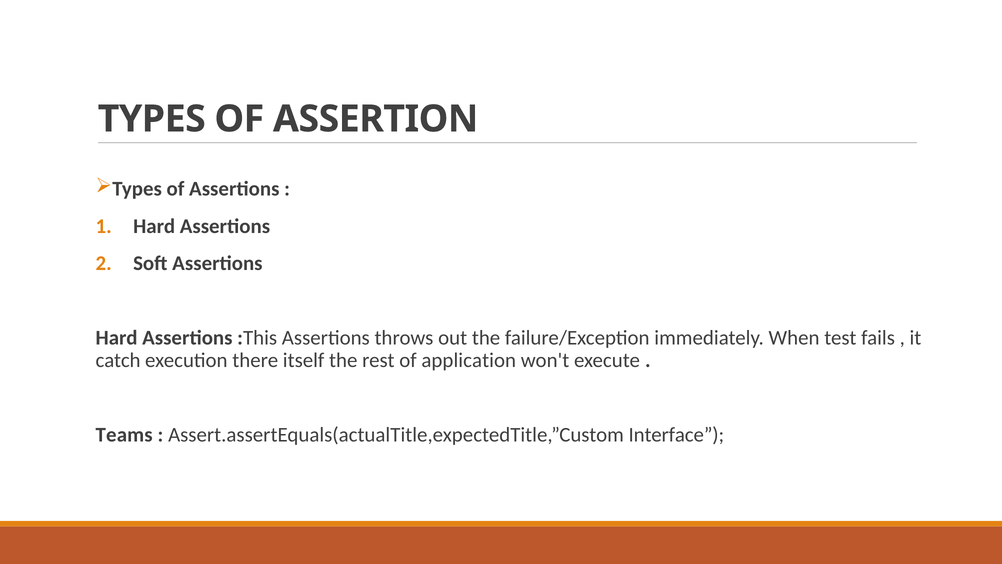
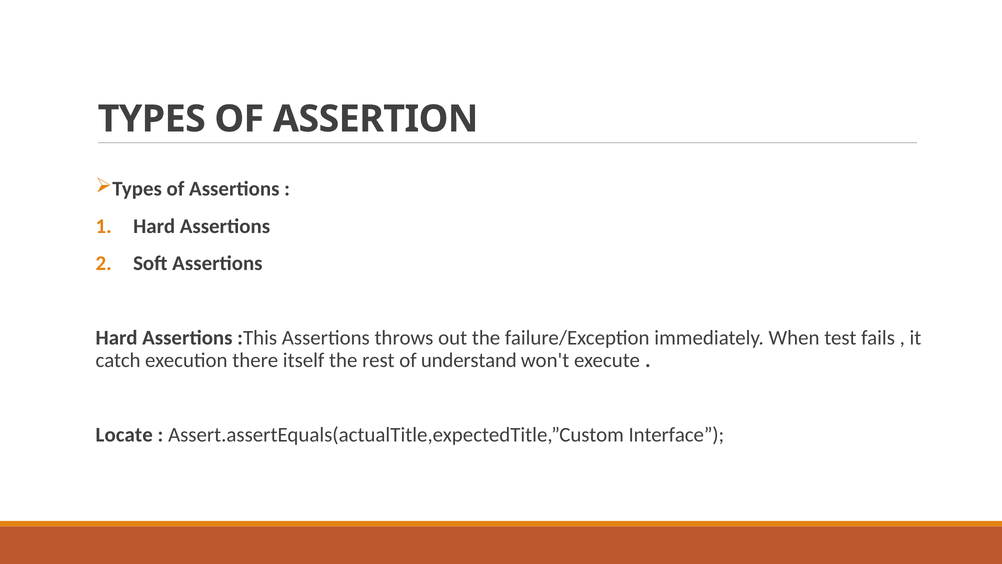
application: application -> understand (469, 360)
Teams: Teams -> Locate (124, 435)
